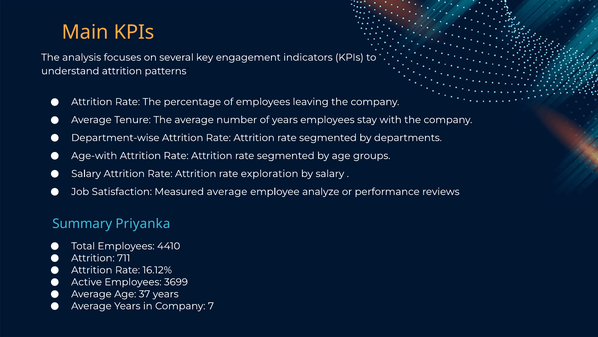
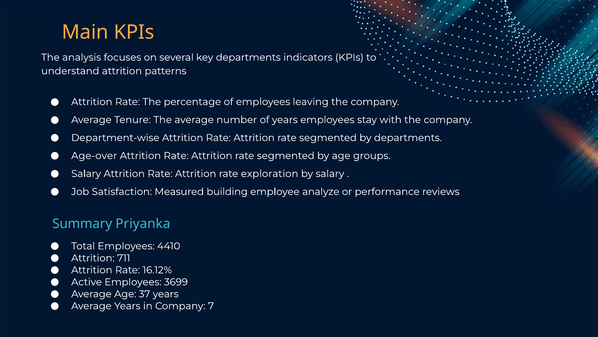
key engagement: engagement -> departments (248, 57)
Age-with: Age-with -> Age-over (94, 155)
Measured average: average -> building (227, 191)
